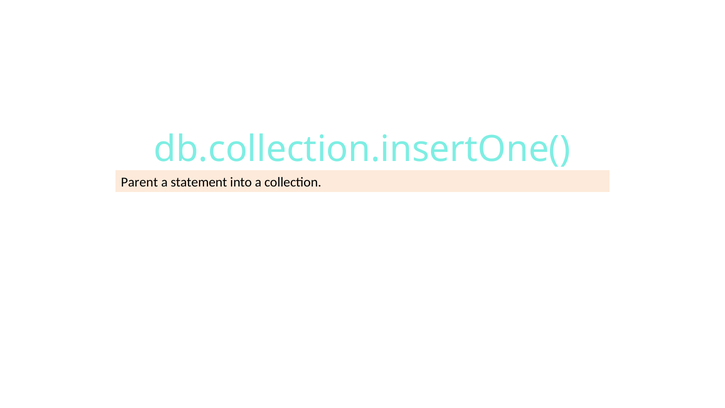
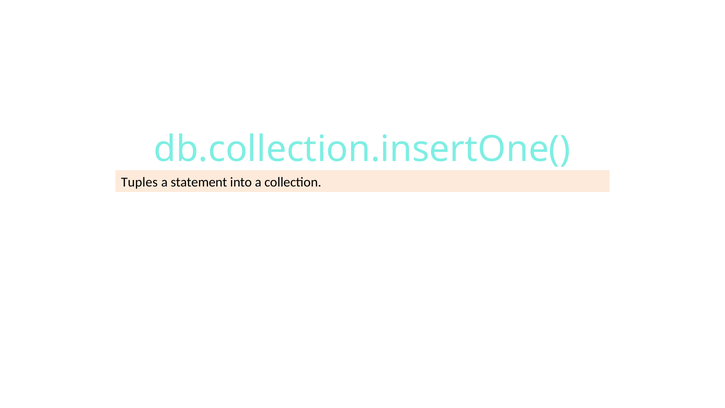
Parent: Parent -> Tuples (139, 182)
